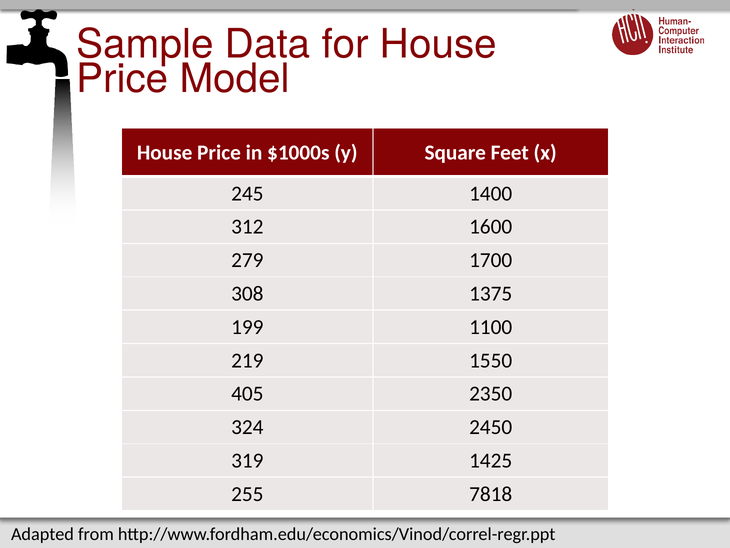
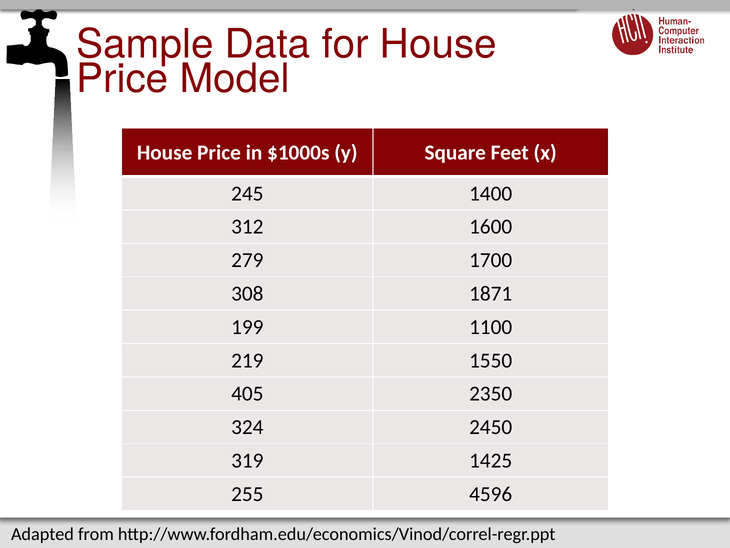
1375: 1375 -> 1871 (491, 293)
7818: 7818 -> 4596 (491, 494)
